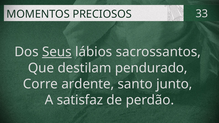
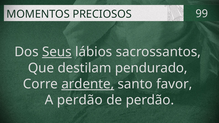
33: 33 -> 99 (202, 14)
ardente underline: none -> present (88, 84)
junto: junto -> favor (174, 84)
A satisfaz: satisfaz -> perdão (80, 100)
